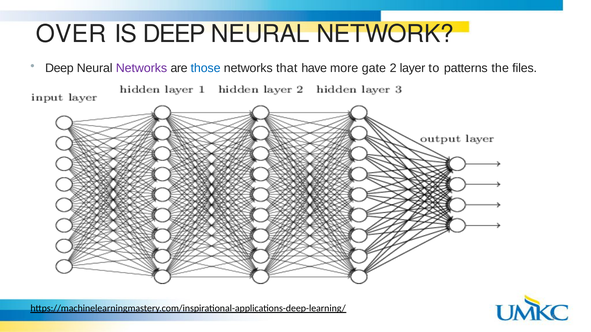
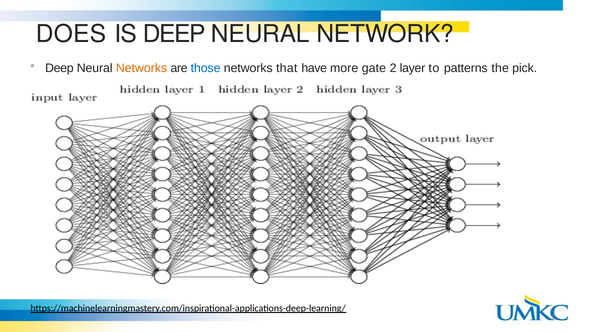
OVER: OVER -> DOES (71, 34)
Networks colour: purple -> orange (141, 68)
files: files -> pick (525, 68)
